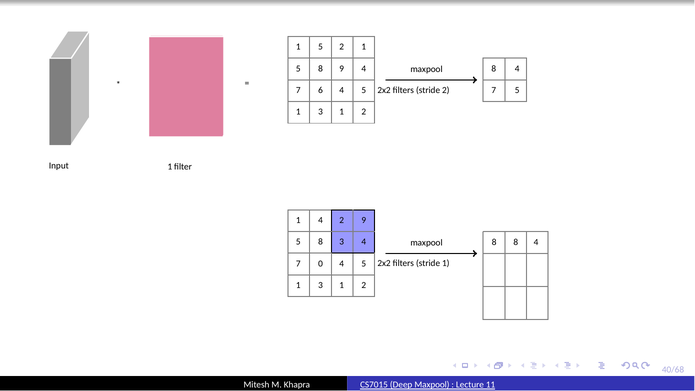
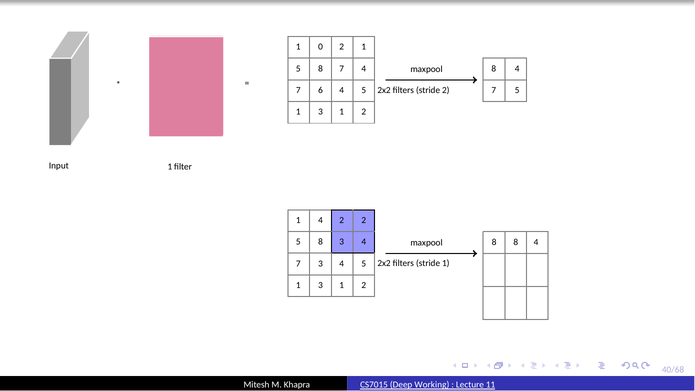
5: 5 -> 0 (320, 47)
8 9: 9 -> 7 (342, 69)
2 9: 9 -> 2 (364, 220)
7 0: 0 -> 3 (320, 264)
Deep Maxpool: Maxpool -> Working (432, 385)
